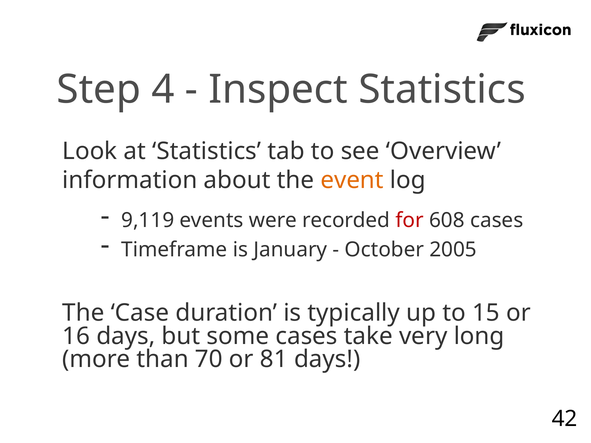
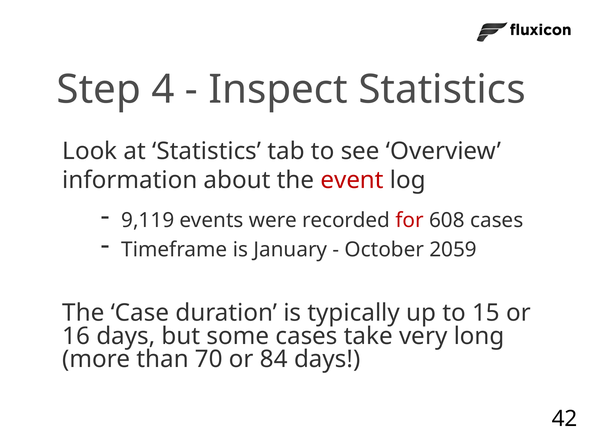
event colour: orange -> red (352, 180)
2005: 2005 -> 2059 (453, 250)
81: 81 -> 84 (274, 359)
